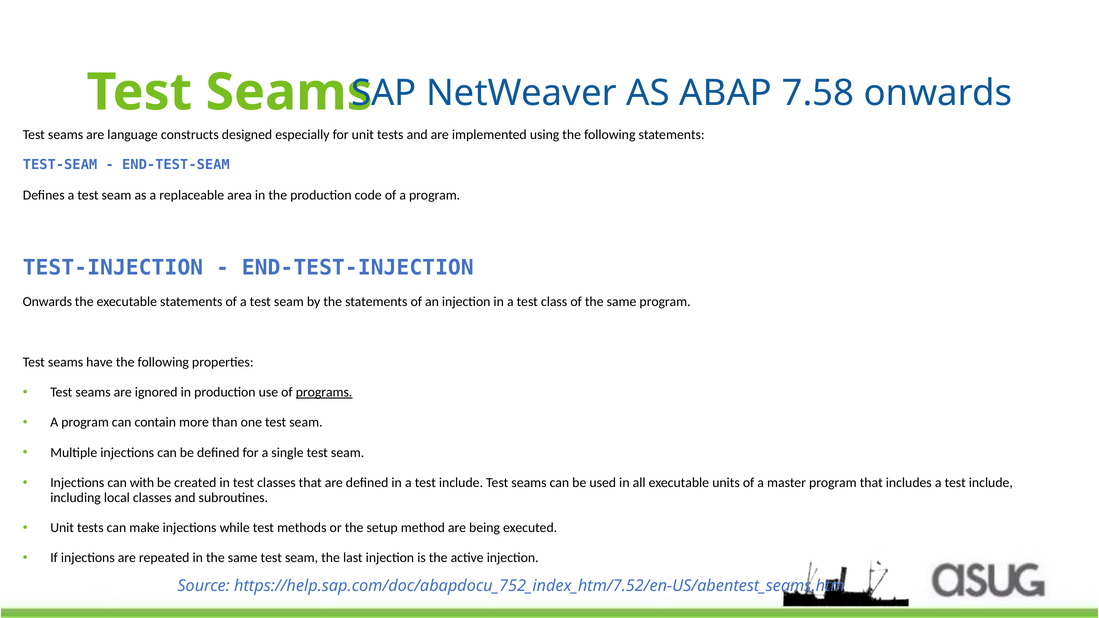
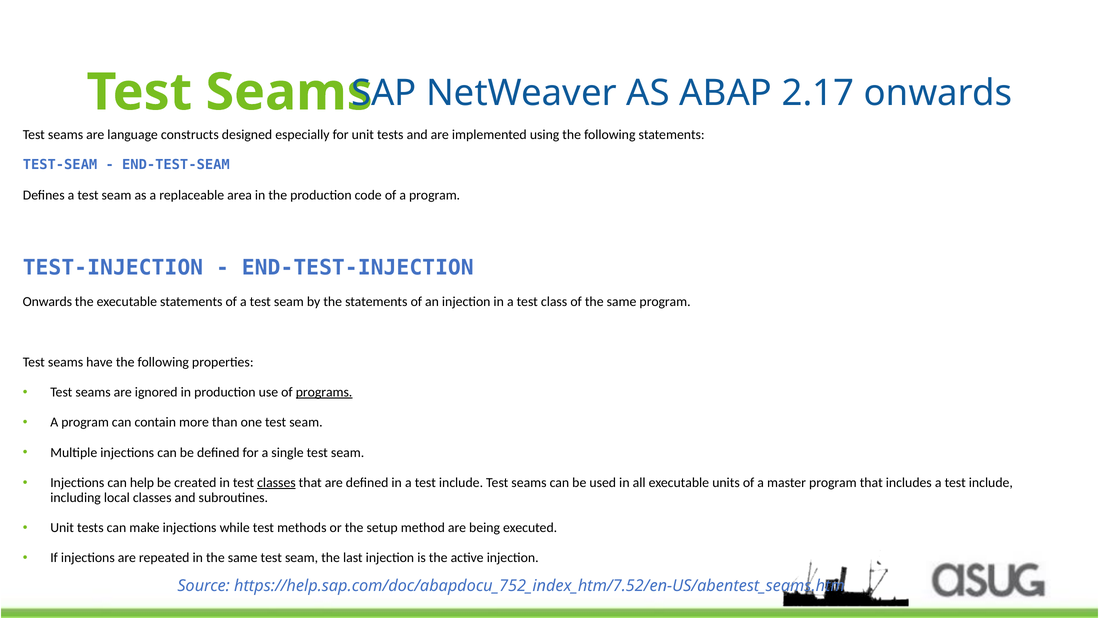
7.58: 7.58 -> 2.17 (818, 93)
with: with -> help (142, 483)
classes underline: none -> present (276, 483)
